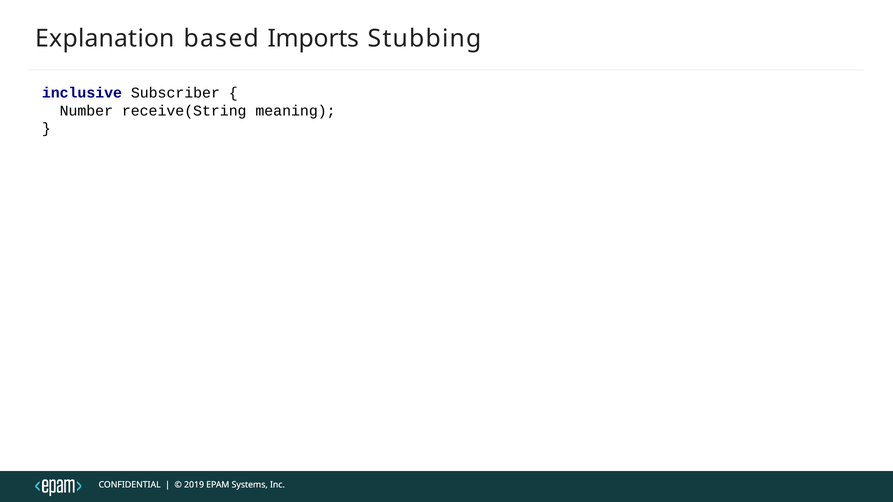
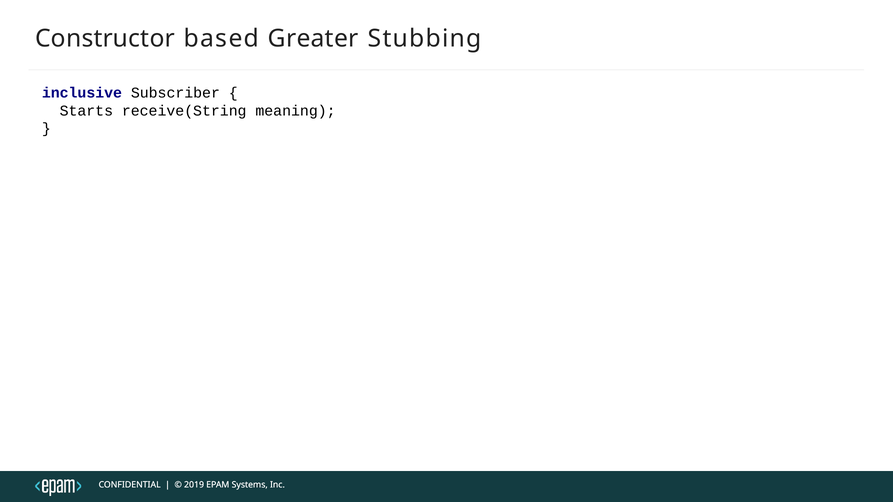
Explanation: Explanation -> Constructor (105, 39)
Imports: Imports -> Greater (313, 39)
Number: Number -> Starts (86, 111)
